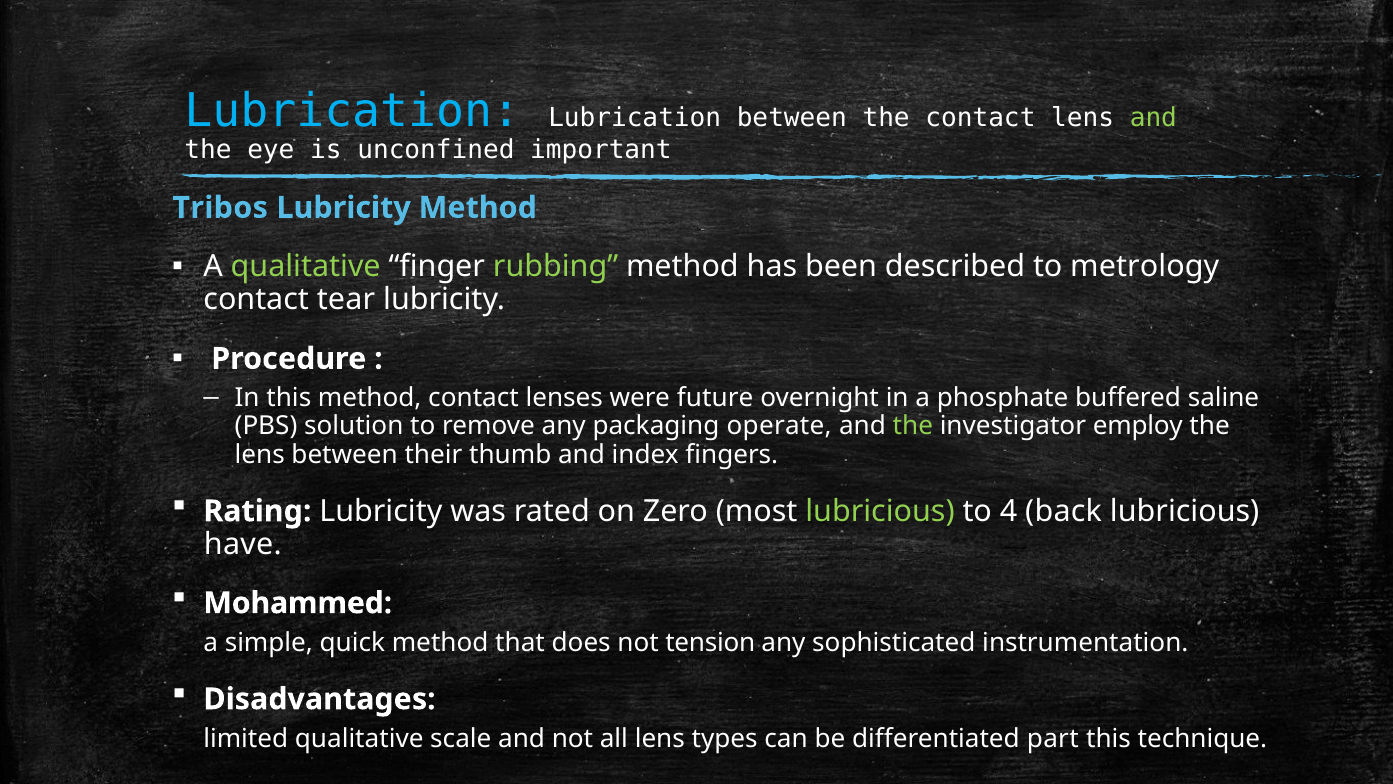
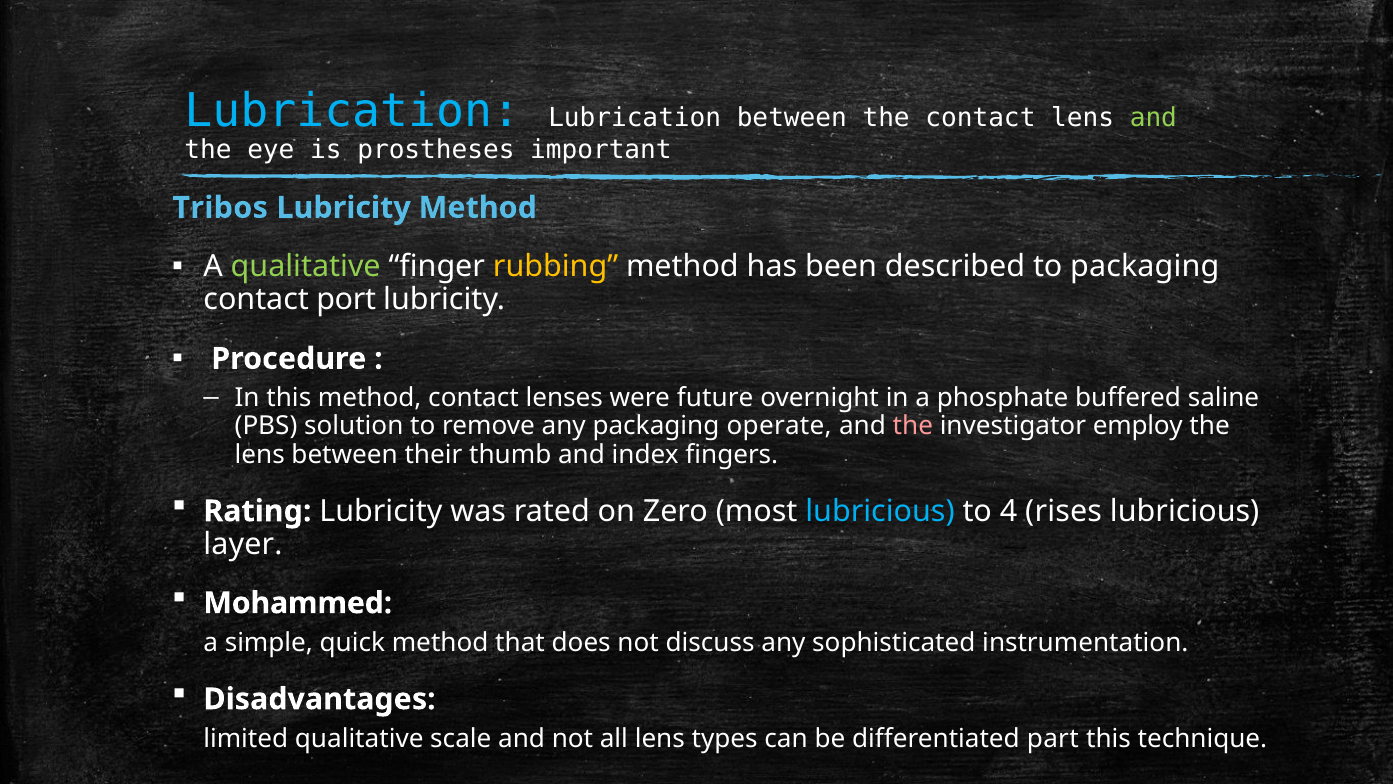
unconfined: unconfined -> prostheses (436, 150)
rubbing colour: light green -> yellow (556, 267)
to metrology: metrology -> packaging (1145, 267)
tear: tear -> port (346, 300)
the colour: light green -> pink (913, 426)
lubricious colour: light green -> light blue (880, 511)
back: back -> rises (1064, 511)
have: have -> layer (243, 544)
tension: tension -> discuss (710, 642)
